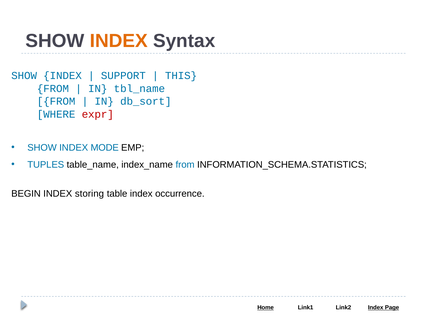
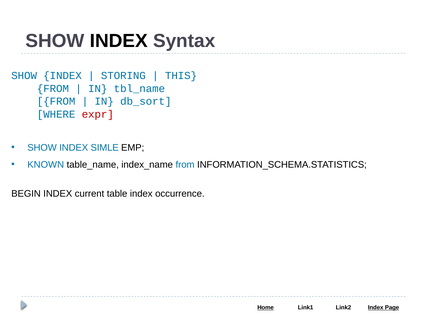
INDEX colour: orange -> black (119, 41)
SUPPORT: SUPPORT -> STORING (123, 76)
MODE: MODE -> SIMLE (105, 148)
TUPLES: TUPLES -> KNOWN (46, 165)
storing: storing -> current (90, 194)
